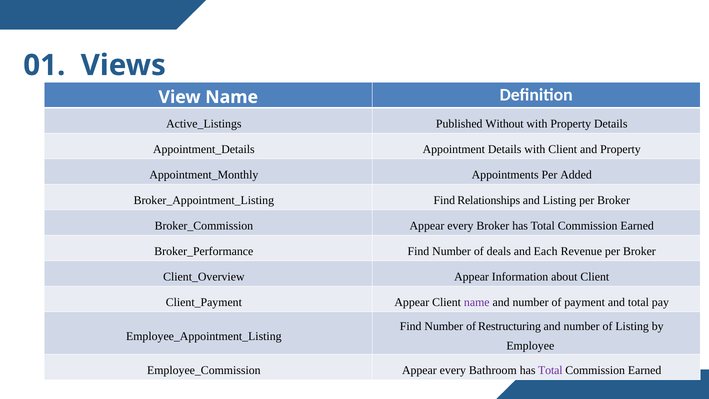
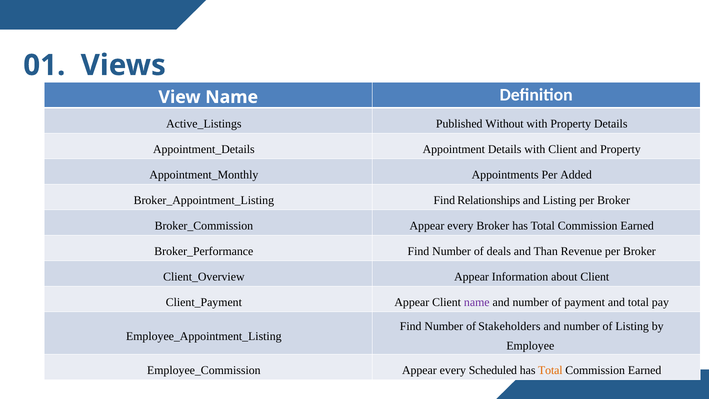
Each: Each -> Than (546, 251)
Restructuring: Restructuring -> Stakeholders (509, 326)
Bathroom: Bathroom -> Scheduled (493, 370)
Total colour: purple -> orange (550, 370)
